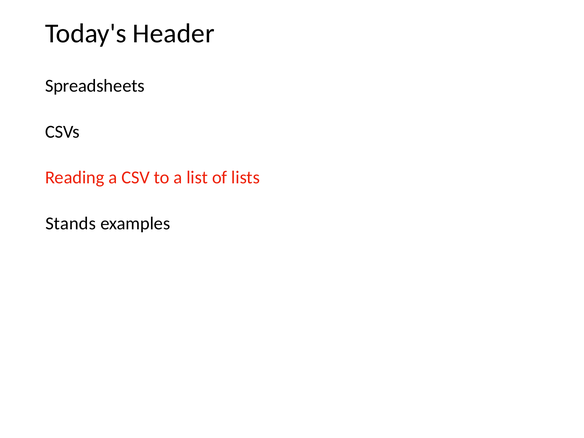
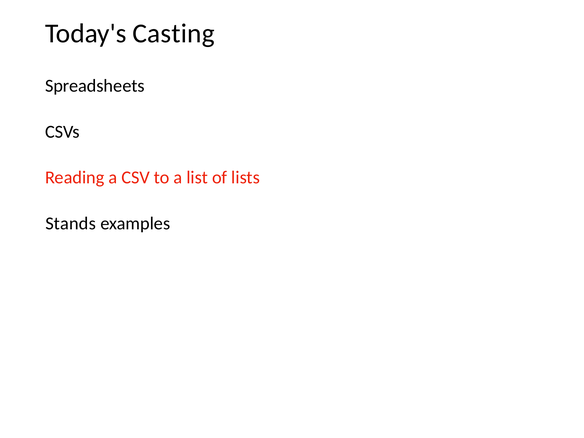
Header: Header -> Casting (174, 34)
